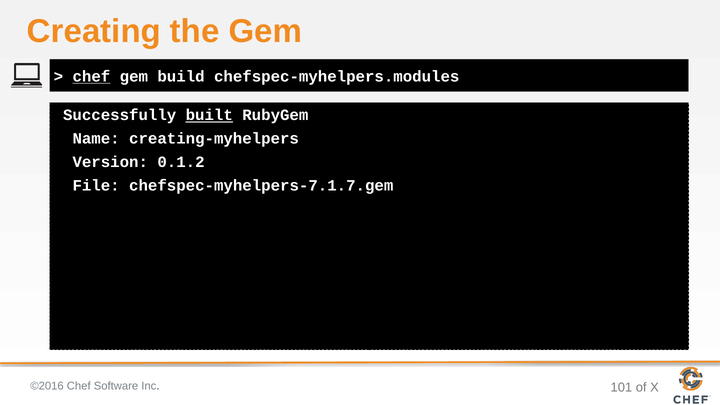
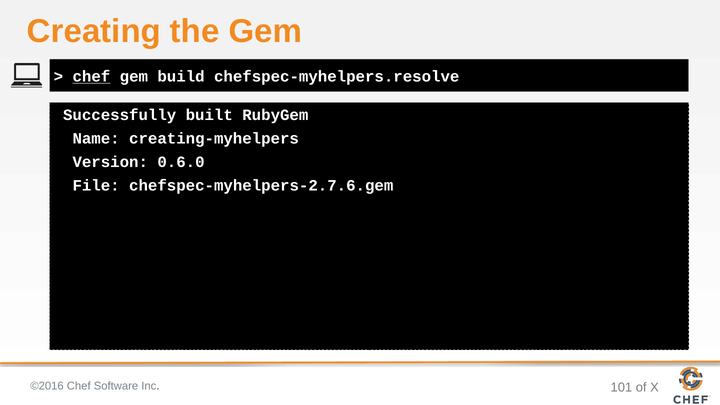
chefspec-myhelpers.modules: chefspec-myhelpers.modules -> chefspec-myhelpers.resolve (337, 76)
built underline: present -> none (209, 115)
0.1.2: 0.1.2 -> 0.6.0 (181, 162)
chefspec-myhelpers-7.1.7.gem: chefspec-myhelpers-7.1.7.gem -> chefspec-myhelpers-2.7.6.gem (261, 185)
